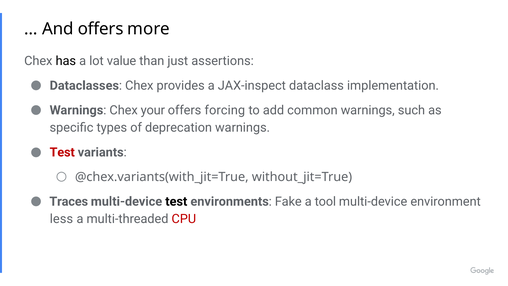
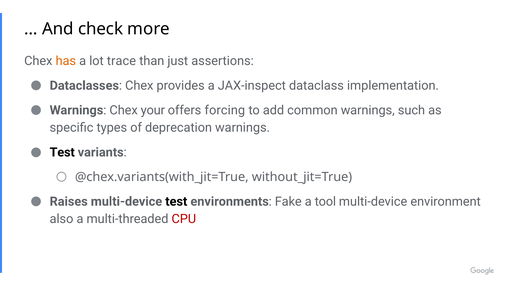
And offers: offers -> check (101, 29)
has colour: black -> orange (66, 61)
value: value -> trace (121, 61)
Test colour: red -> black (62, 152)
Traces: Traces -> Raises (69, 201)
less: less -> also (61, 219)
